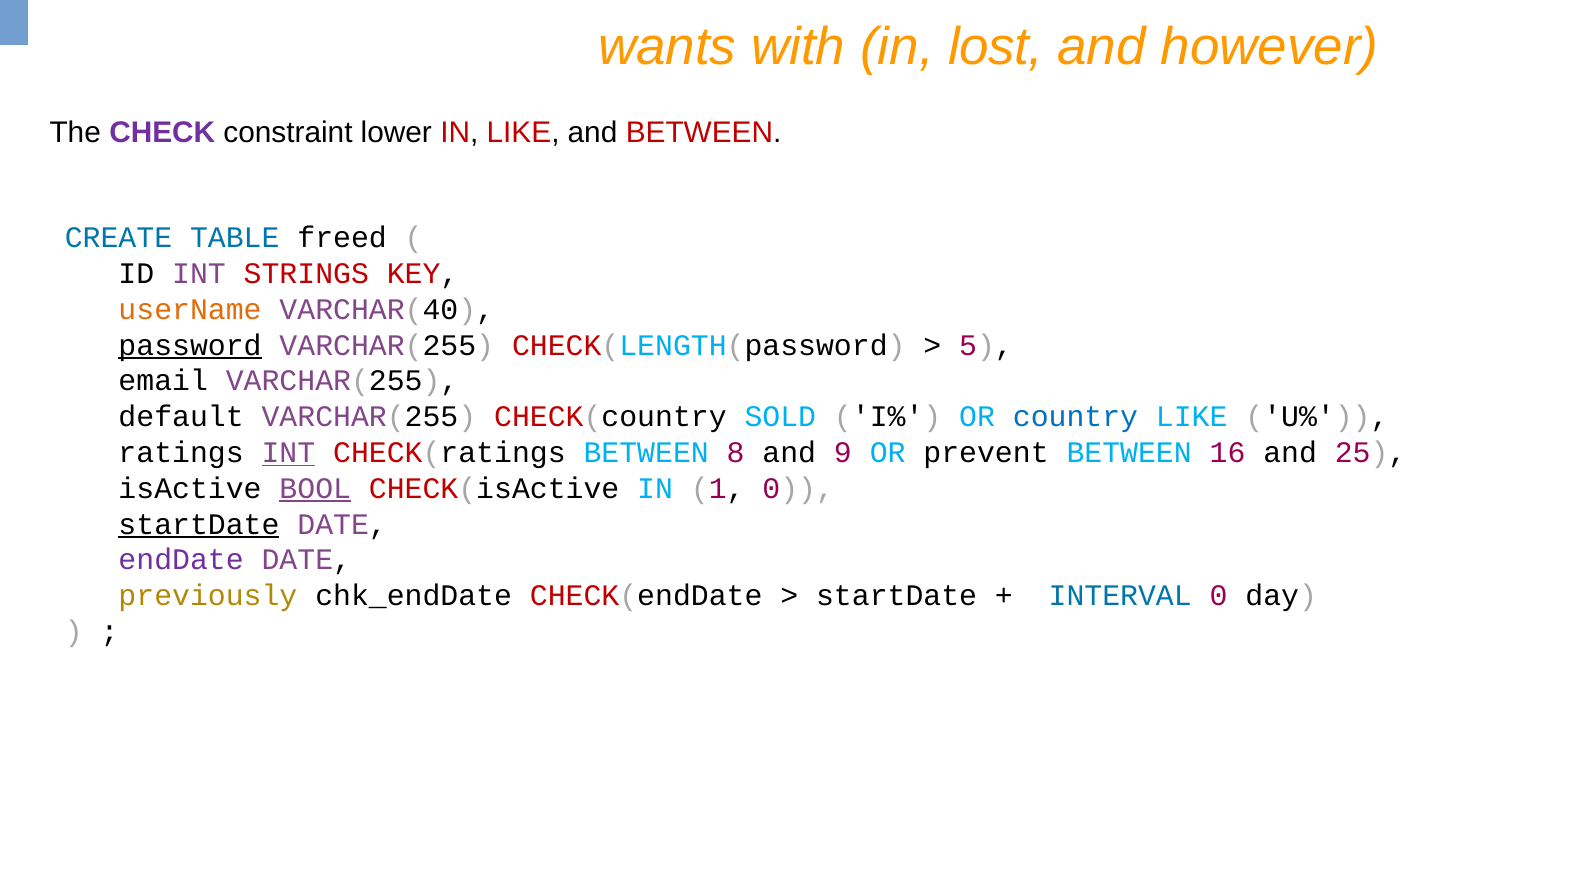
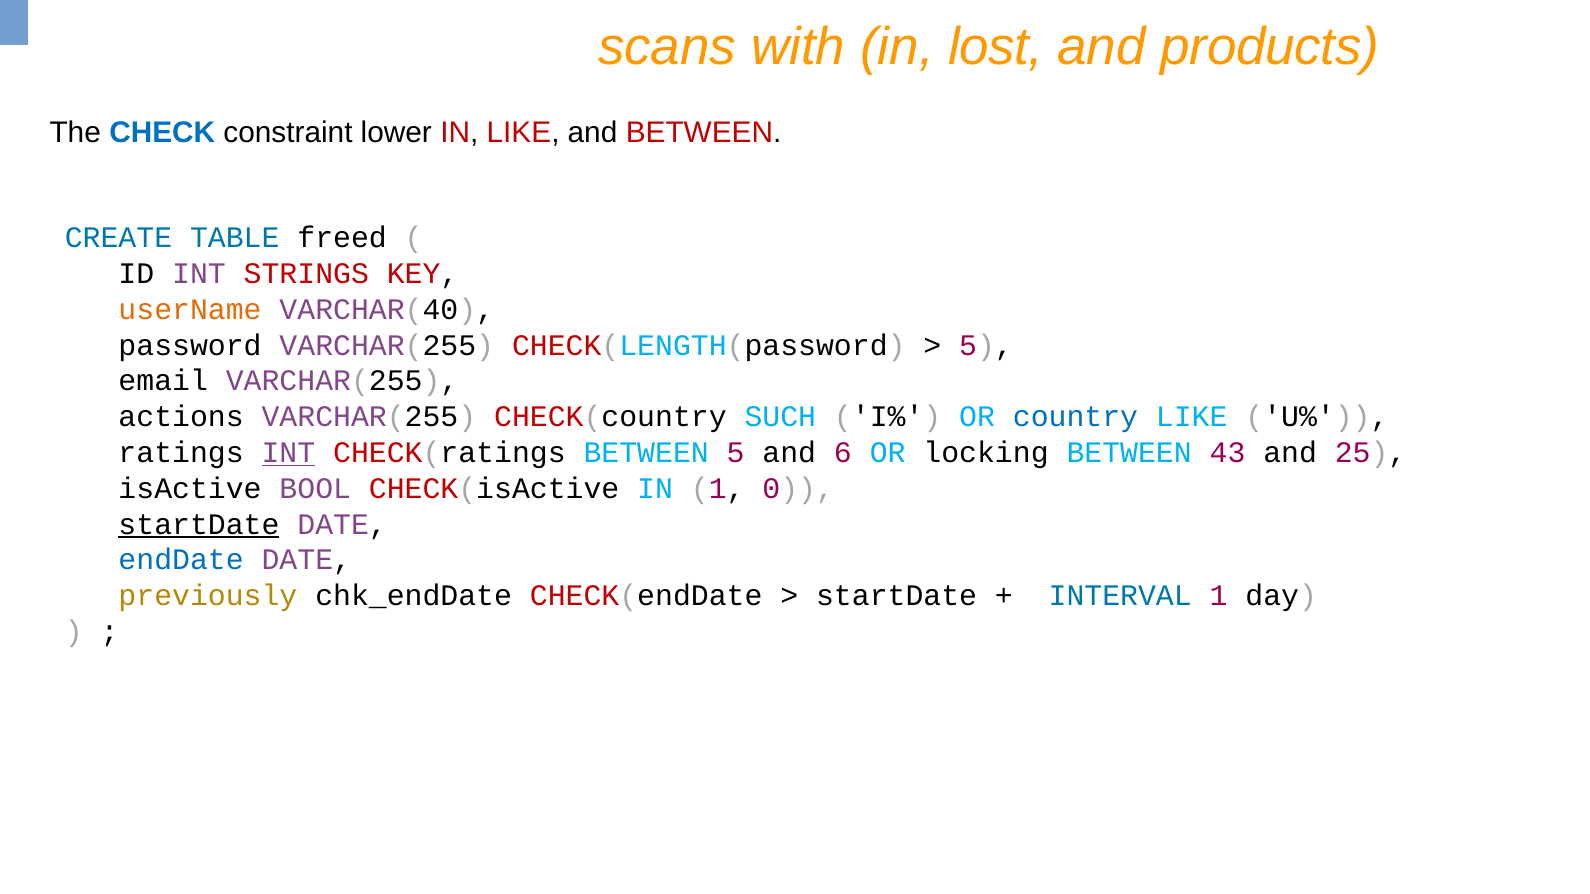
wants: wants -> scans (667, 47)
however: however -> products (1270, 47)
CHECK colour: purple -> blue (162, 132)
password underline: present -> none (190, 346)
default: default -> actions (181, 417)
SOLD: SOLD -> SUCH (780, 417)
BETWEEN 8: 8 -> 5 (736, 453)
9: 9 -> 6 (843, 453)
prevent: prevent -> locking (986, 453)
16: 16 -> 43 (1228, 453)
BOOL underline: present -> none (315, 489)
endDate colour: purple -> blue (181, 560)
INTERVAL 0: 0 -> 1 (1219, 596)
